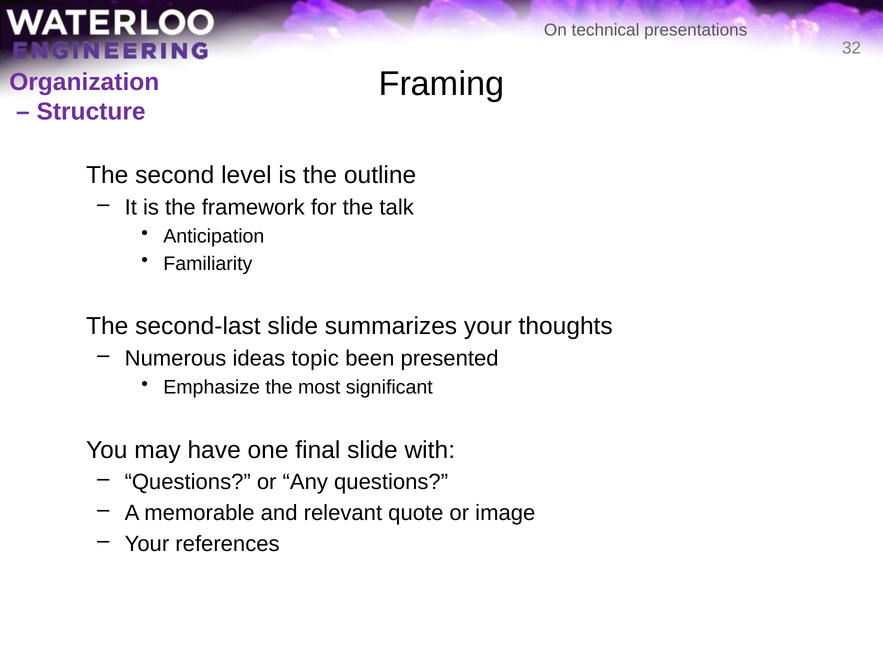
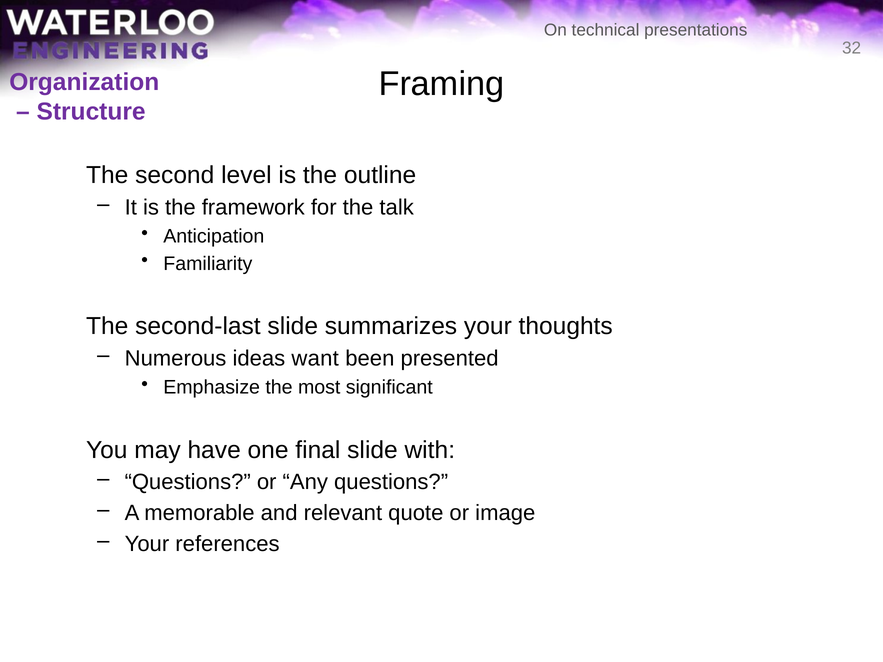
topic: topic -> want (315, 359)
